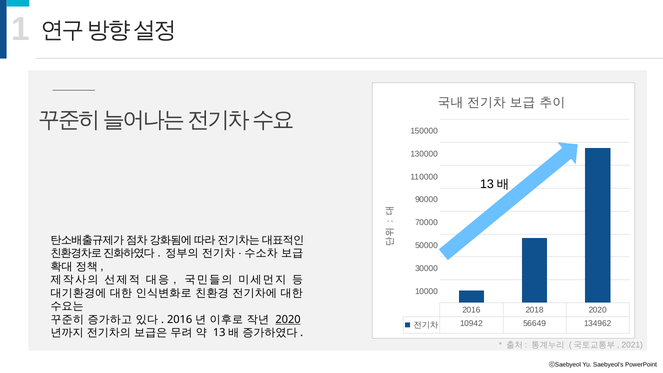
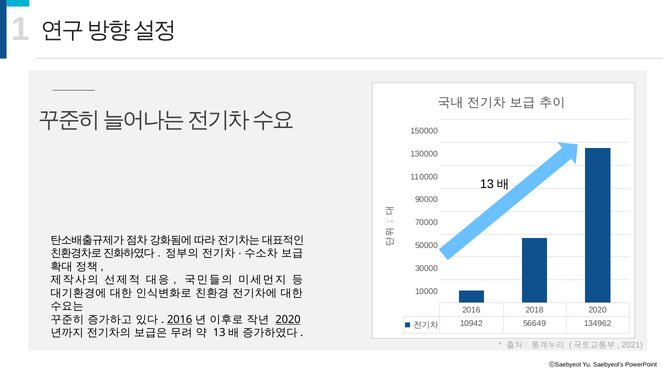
2016 underline: none -> present (180, 320)
